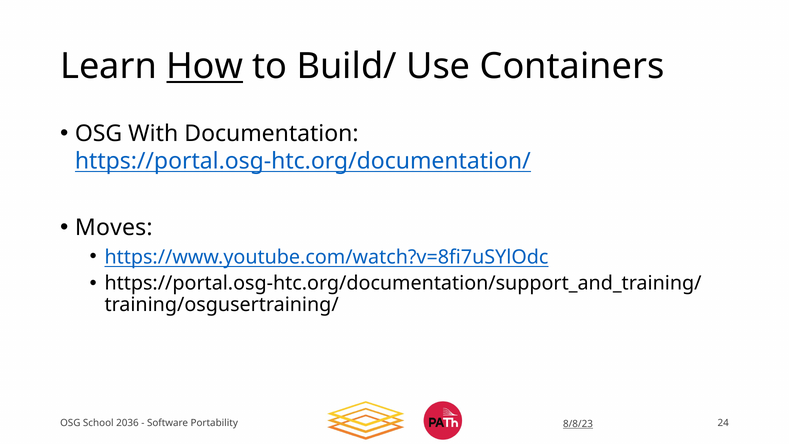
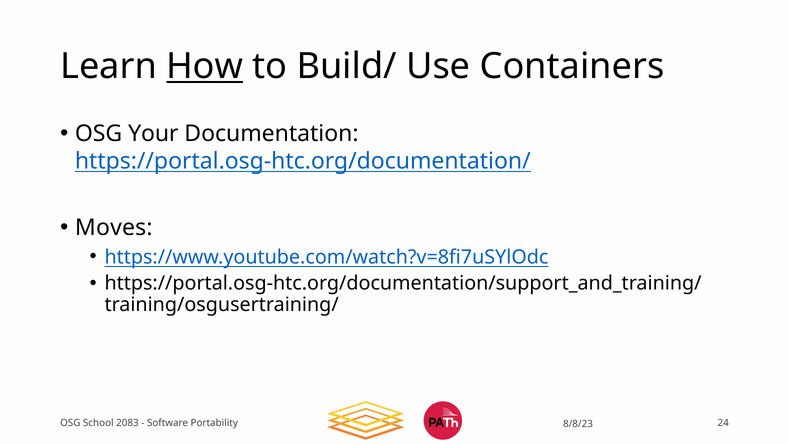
With: With -> Your (153, 133)
2036: 2036 -> 2083 (127, 423)
8/8/23 underline: present -> none (578, 424)
